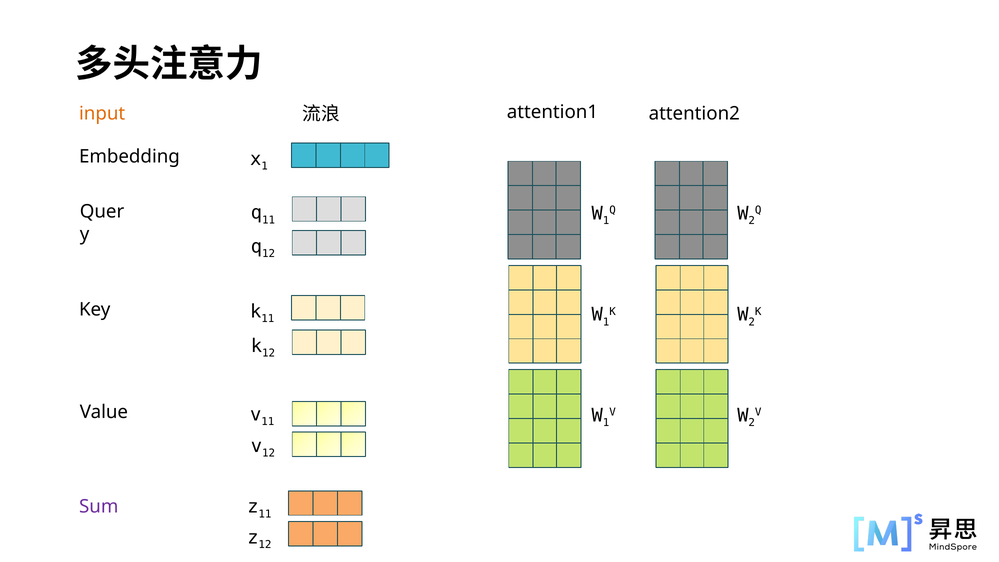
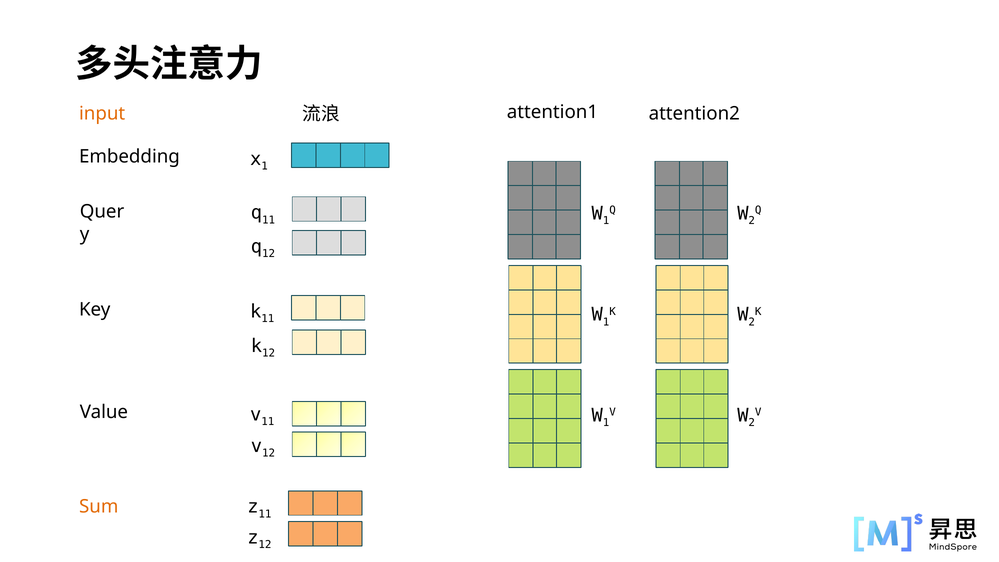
Sum colour: purple -> orange (99, 507)
